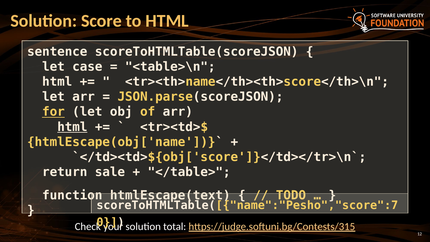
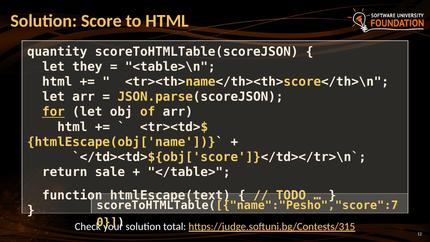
sentence: sentence -> quantity (57, 52)
case: case -> they (87, 67)
html underline: present -> none (72, 127)
